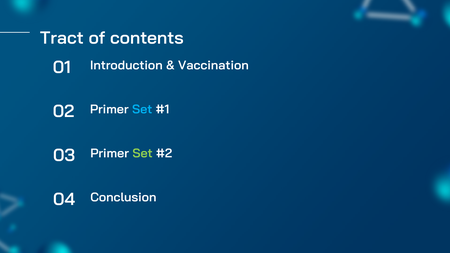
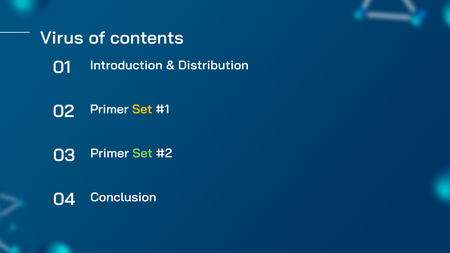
Tract: Tract -> Virus (62, 38)
Vaccination: Vaccination -> Distribution (213, 65)
Set colour: light blue -> yellow (142, 109)
